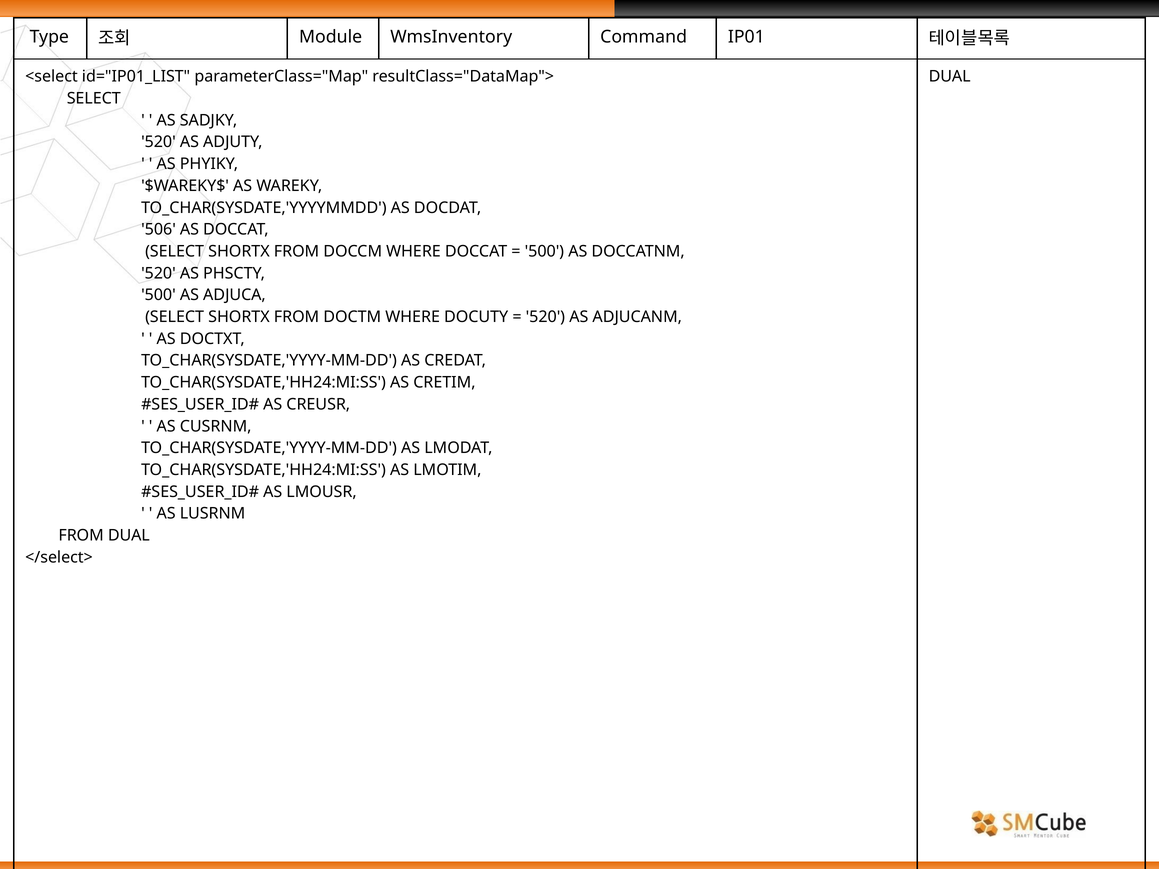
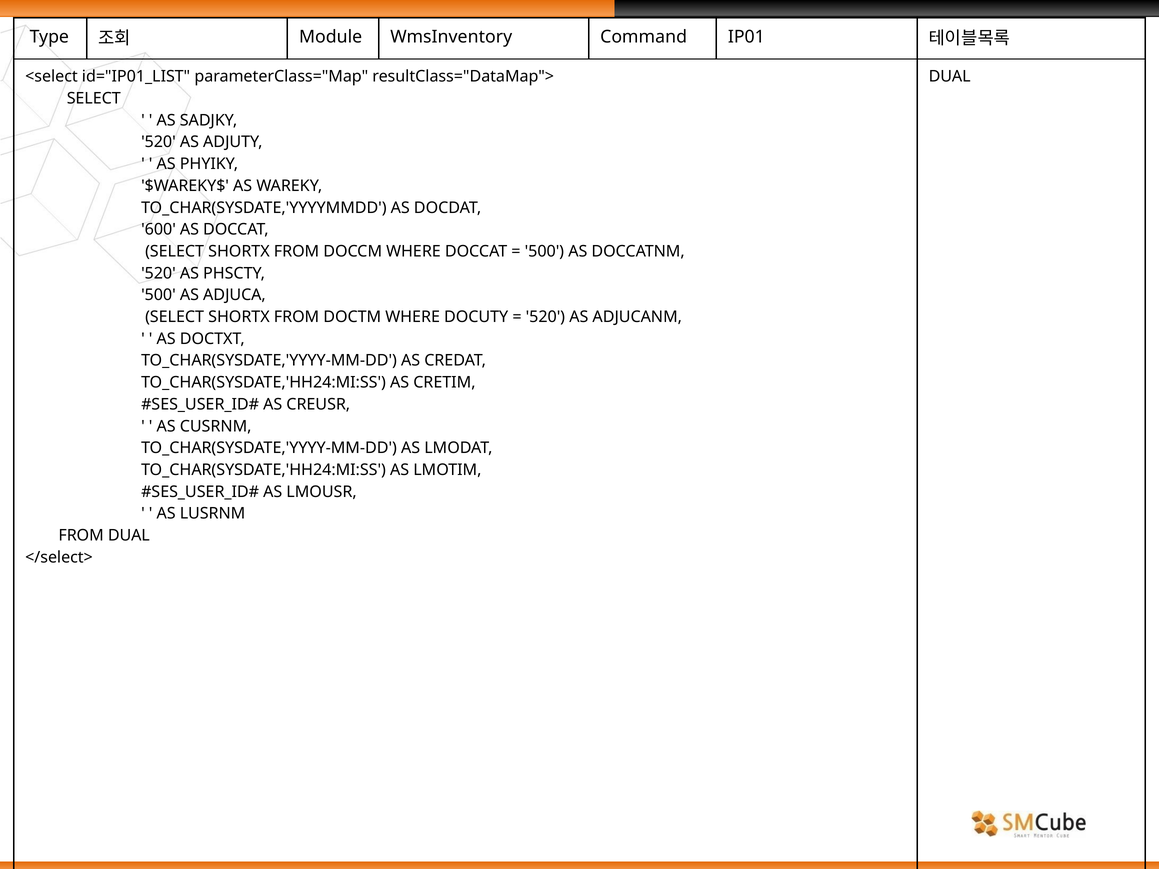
506: 506 -> 600 (159, 230)
